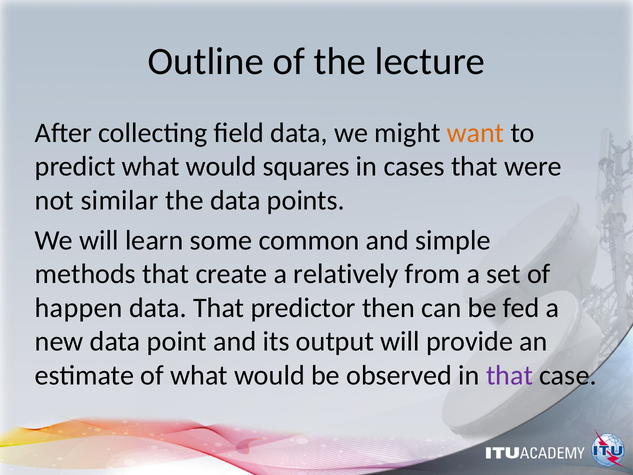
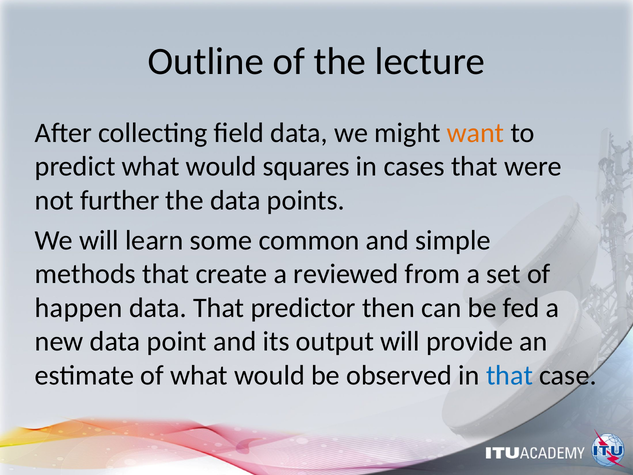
similar: similar -> further (120, 200)
relatively: relatively -> reviewed (346, 274)
that colour: purple -> blue (510, 375)
